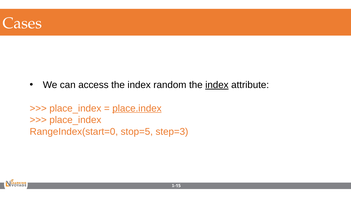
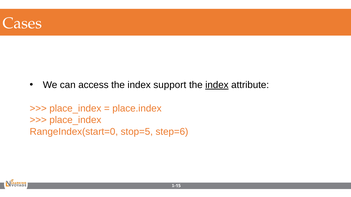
random: random -> support (170, 85)
place.index underline: present -> none (137, 109)
step=3: step=3 -> step=6 (172, 132)
